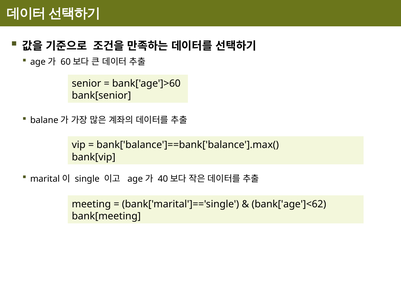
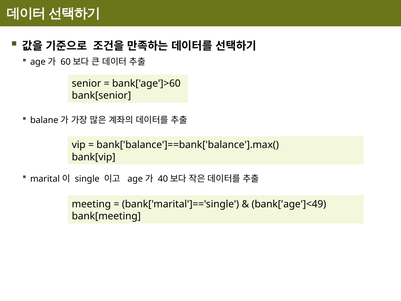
bank['age']<62: bank['age']<62 -> bank['age']<49 (289, 204)
